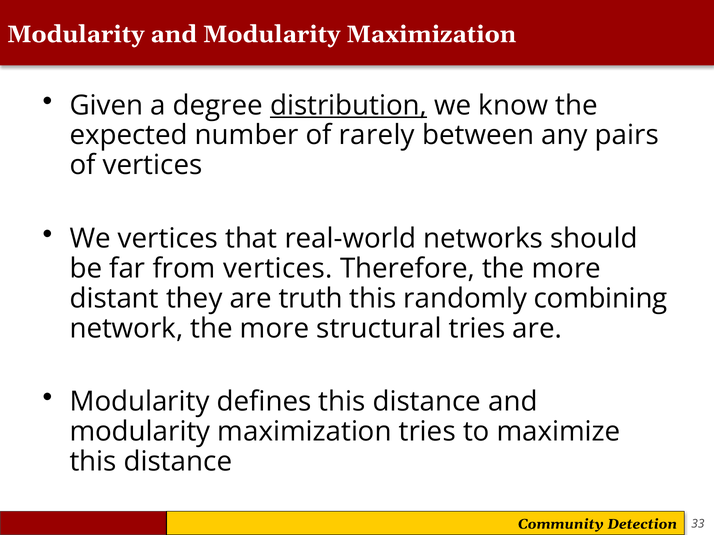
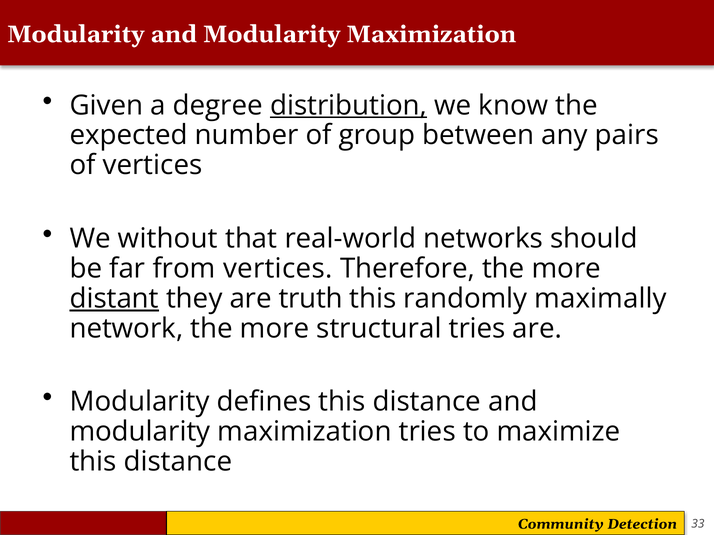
rarely: rarely -> group (377, 135)
We vertices: vertices -> without (168, 239)
distant underline: none -> present (114, 299)
combining: combining -> maximally (601, 299)
